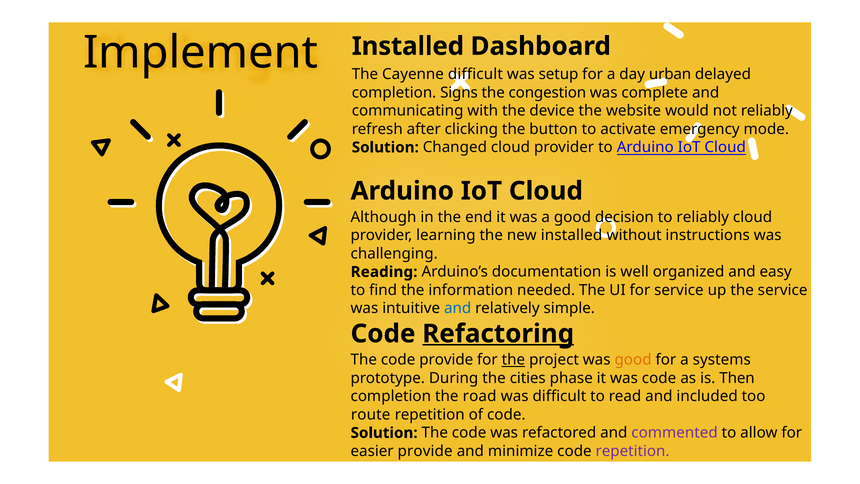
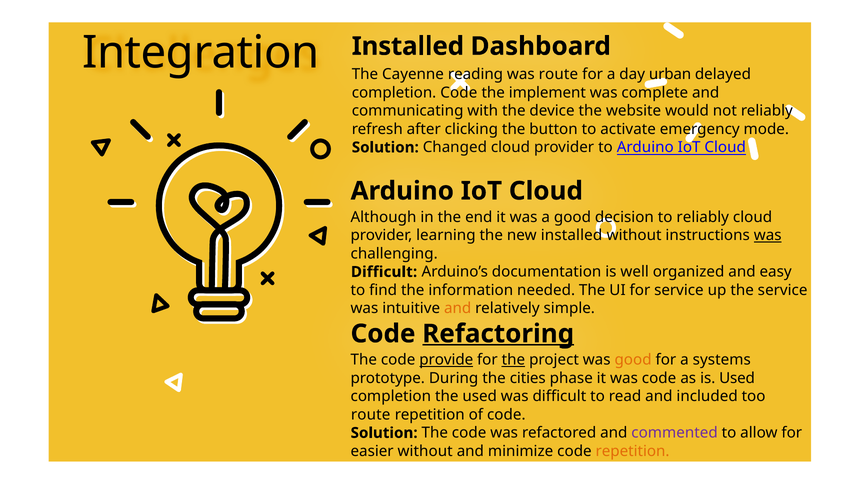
Implement: Implement -> Integration (201, 53)
Cayenne difficult: difficult -> reading (476, 74)
was setup: setup -> route (558, 74)
completion Signs: Signs -> Code (459, 93)
congestion: congestion -> implement (547, 93)
was underline: none -> present (768, 235)
Reading: Reading -> Difficult (384, 272)
and colour: blue -> orange (458, 308)
provide underline: none -> present (446, 360)
is Then: Then -> Used (737, 378)
the road: road -> used (480, 396)
easier provide: provide -> without (425, 451)
repetition colour: purple -> orange (633, 451)
